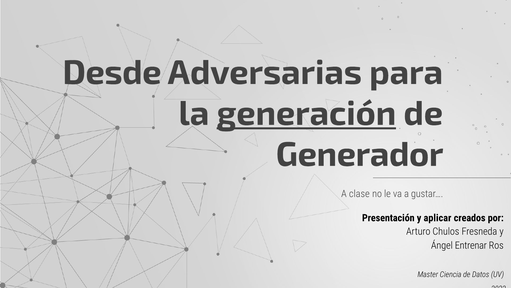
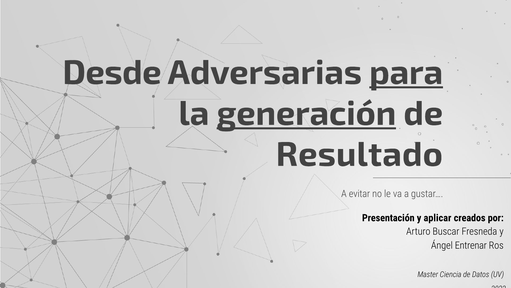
para underline: none -> present (406, 73)
Generador: Generador -> Resultado (359, 154)
clase: clase -> evitar (359, 194)
Chulos: Chulos -> Buscar (446, 231)
